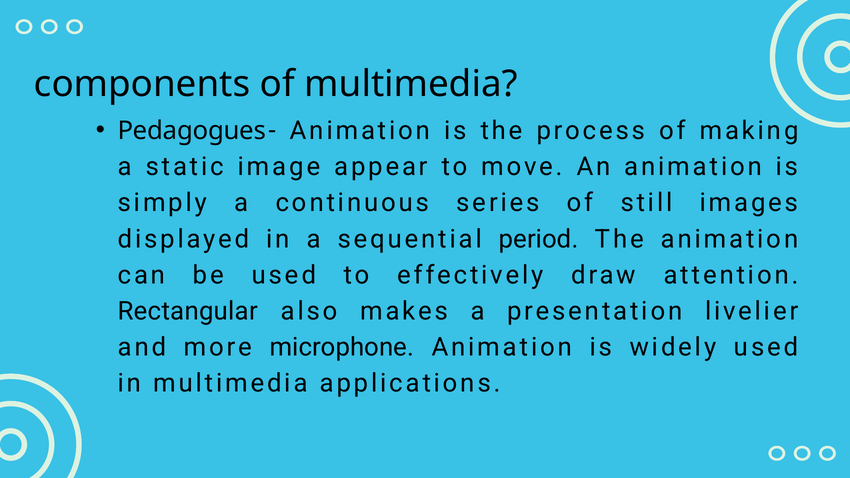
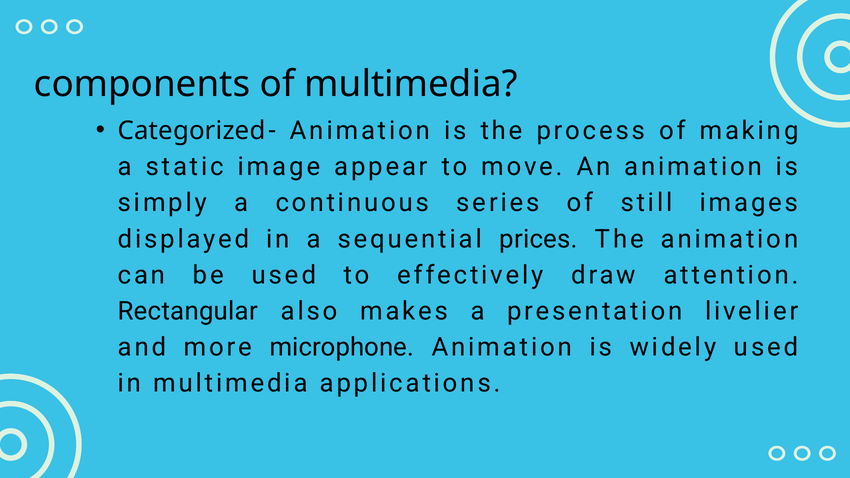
Pedagogues: Pedagogues -> Categorized (192, 131)
period: period -> prices (538, 239)
